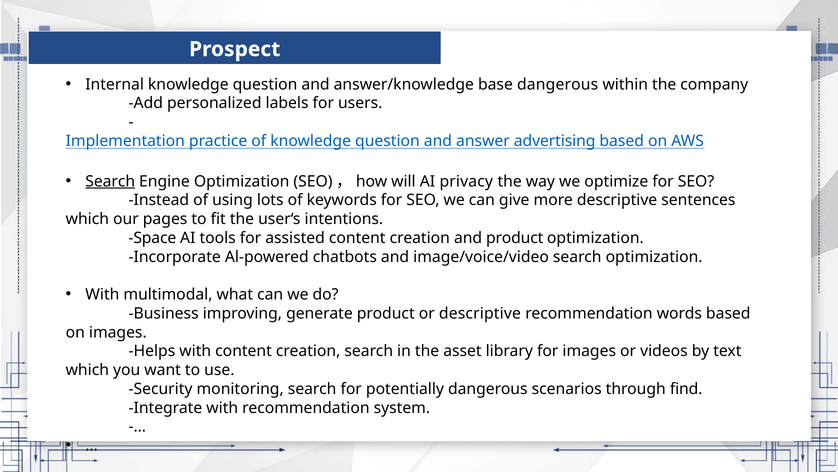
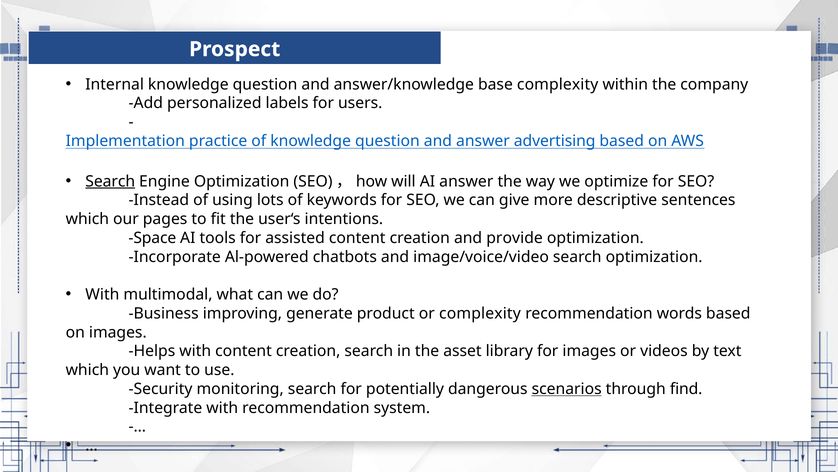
base dangerous: dangerous -> complexity (558, 84)
AI privacy: privacy -> answer (466, 181)
and product: product -> provide (515, 238)
or descriptive: descriptive -> complexity (480, 313)
scenarios underline: none -> present (567, 388)
